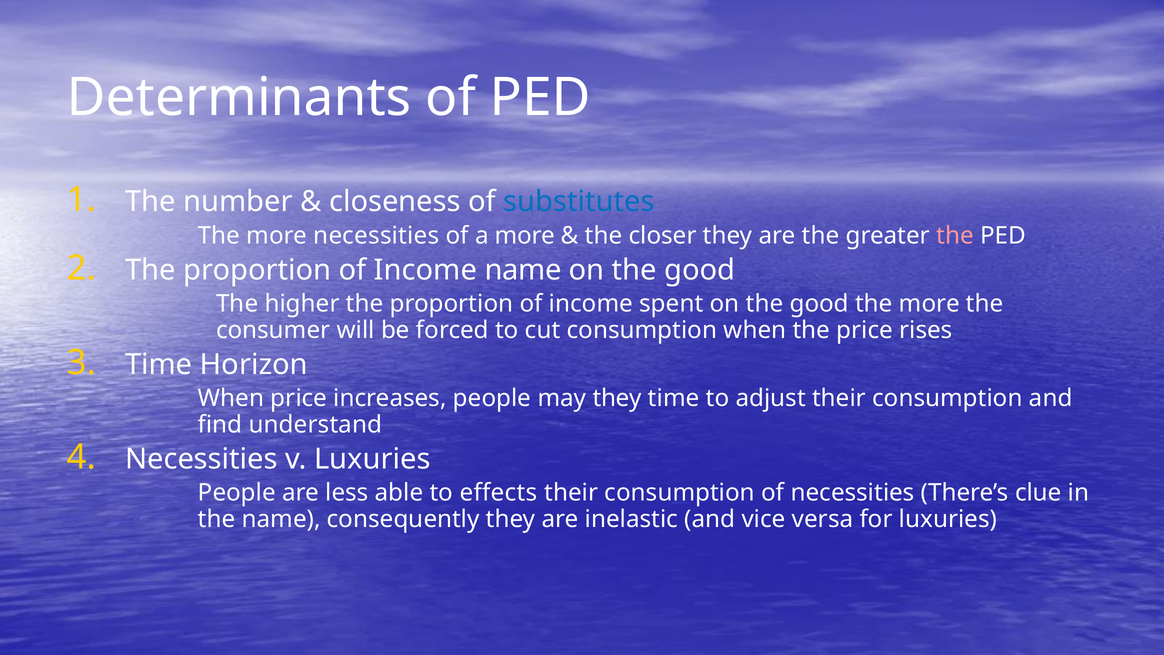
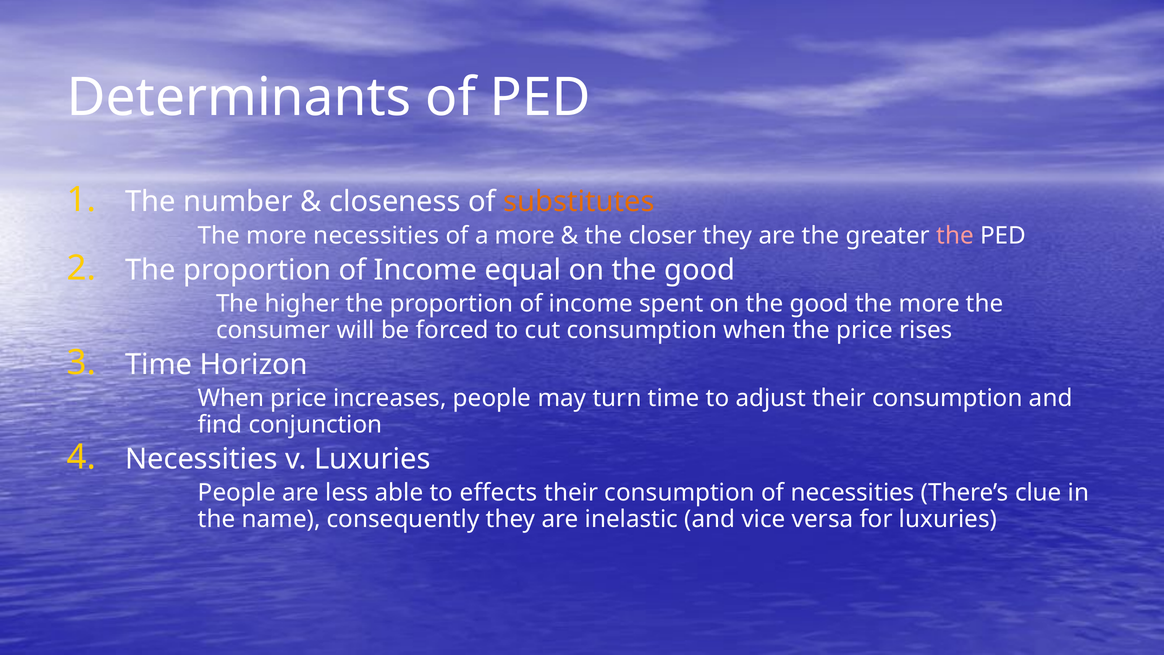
substitutes colour: blue -> orange (579, 202)
Income name: name -> equal (523, 270)
may they: they -> turn (617, 398)
understand: understand -> conjunction (316, 424)
